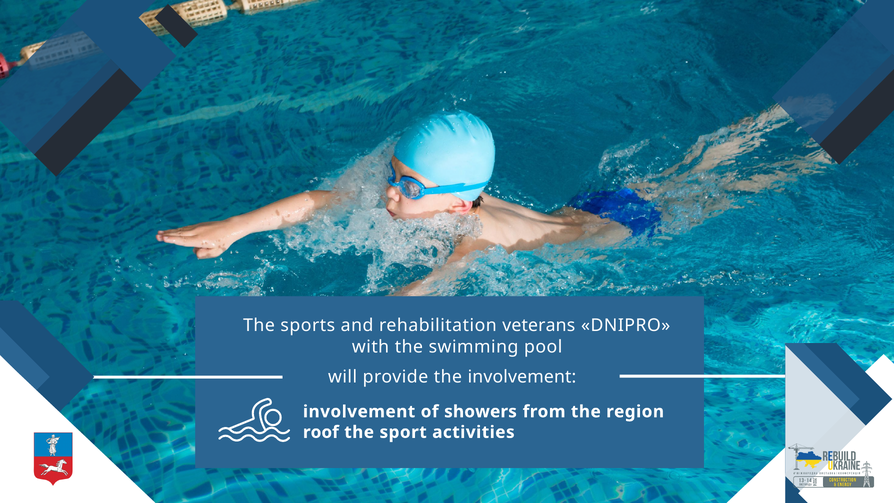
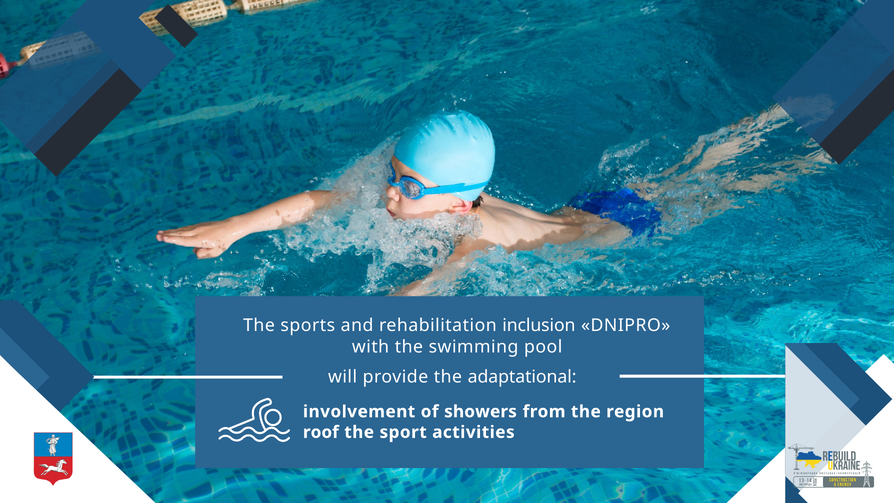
veterans: veterans -> inclusion (539, 326)
the involvement: involvement -> adaptational (522, 377)
